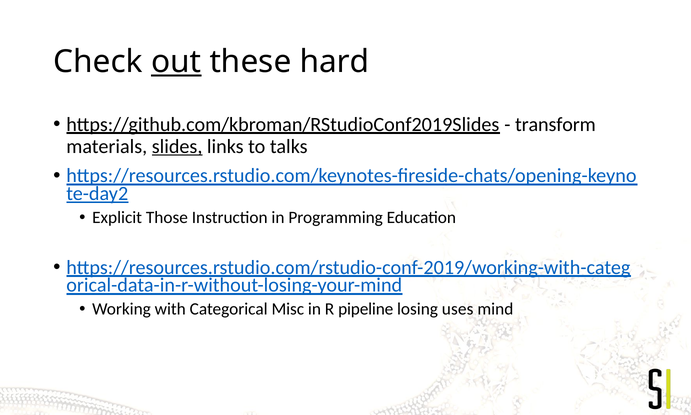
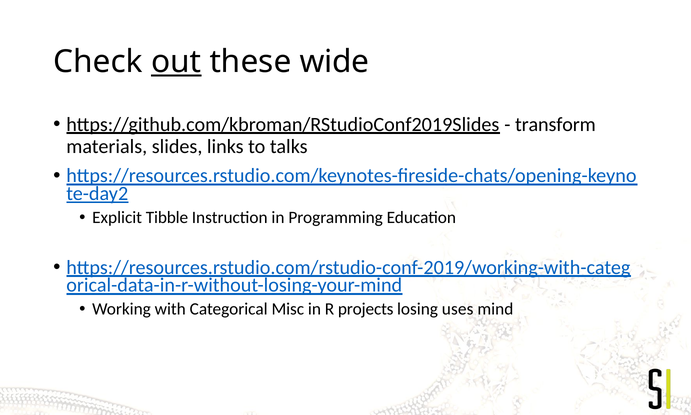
hard: hard -> wide (335, 62)
slides underline: present -> none (177, 146)
Those: Those -> Tibble (167, 217)
pipeline: pipeline -> projects (366, 309)
